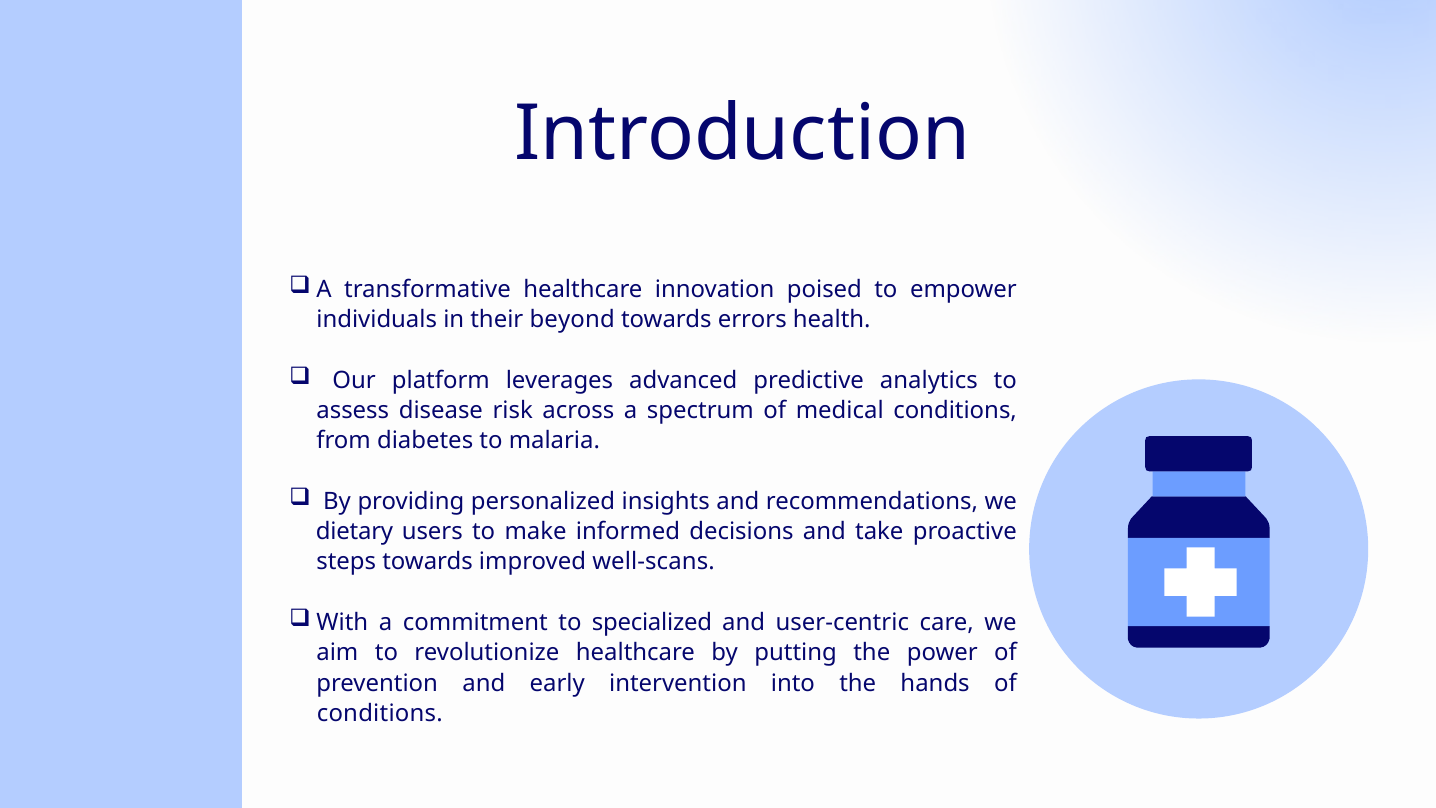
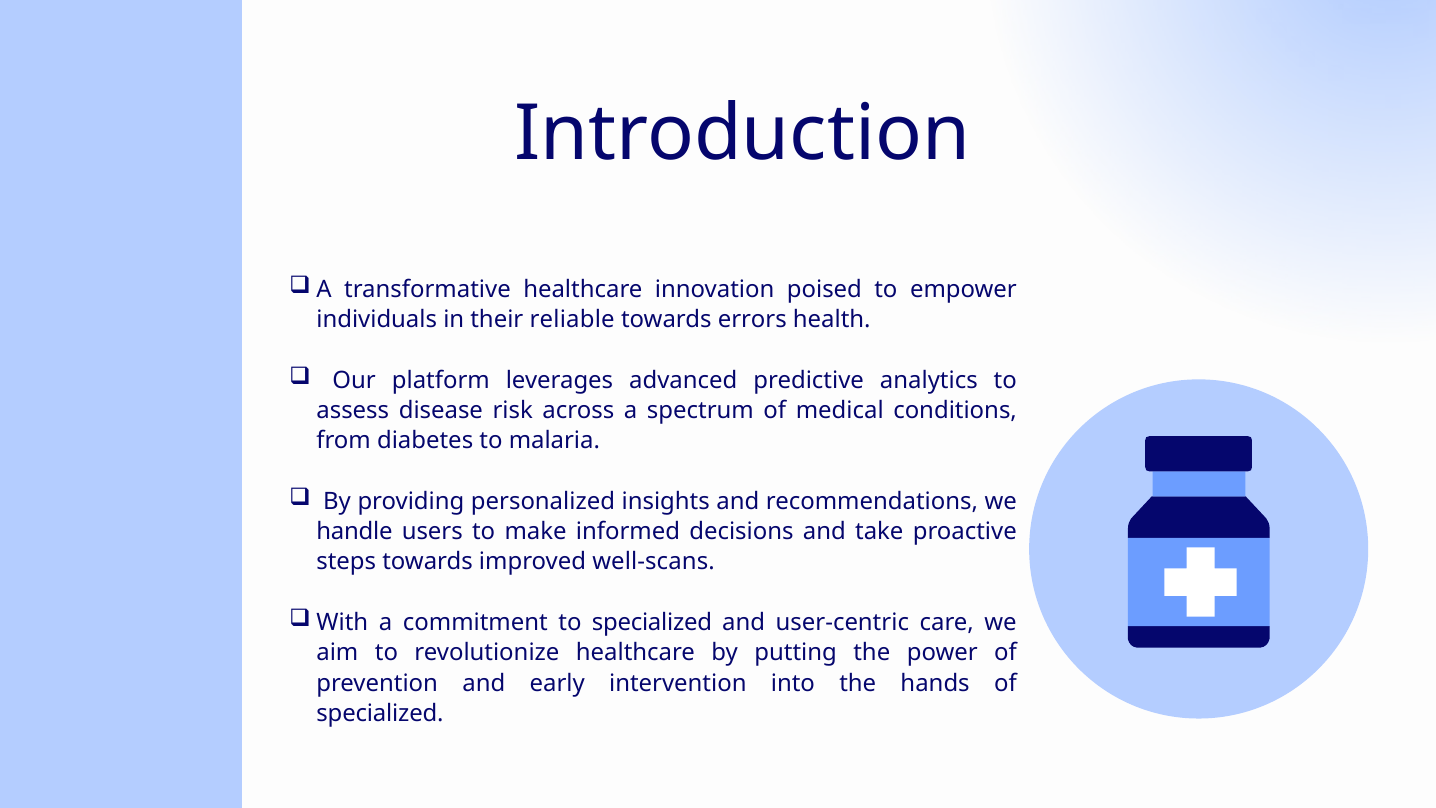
beyond: beyond -> reliable (572, 320)
dietary: dietary -> handle (355, 532)
conditions: conditions -> specialized (380, 713)
